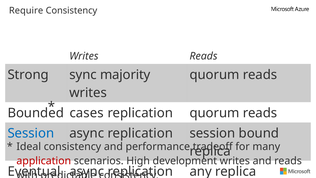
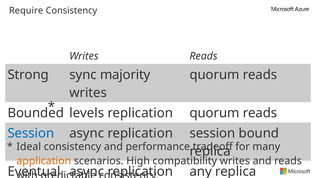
cases: cases -> levels (87, 113)
application colour: red -> orange (44, 161)
development: development -> compatibility (185, 161)
